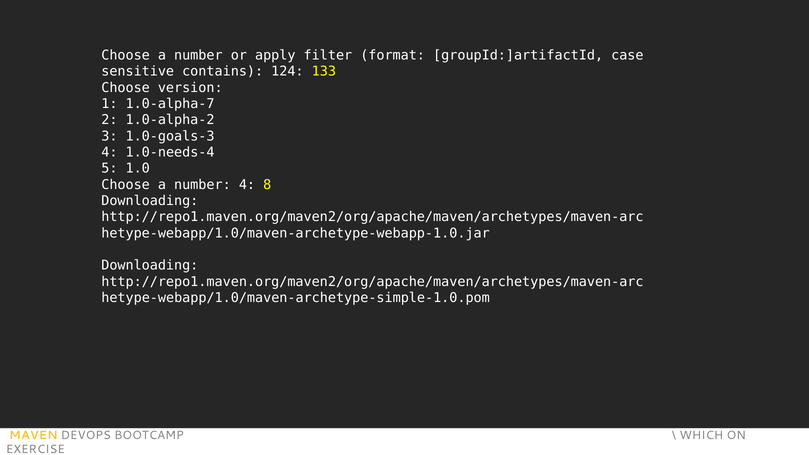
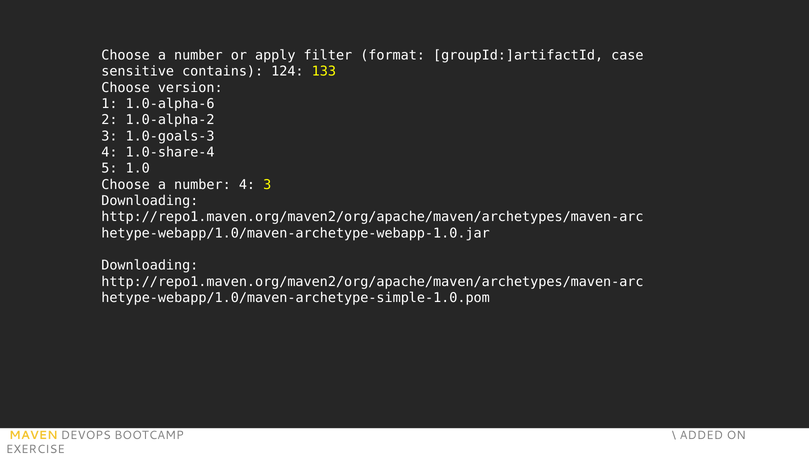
1.0-alpha-7: 1.0-alpha-7 -> 1.0-alpha-6 (170, 104)
1.0-needs-4: 1.0-needs-4 -> 1.0-share-4 (170, 152)
4 8: 8 -> 3 (267, 185)
WHICH: WHICH -> ADDED (701, 435)
